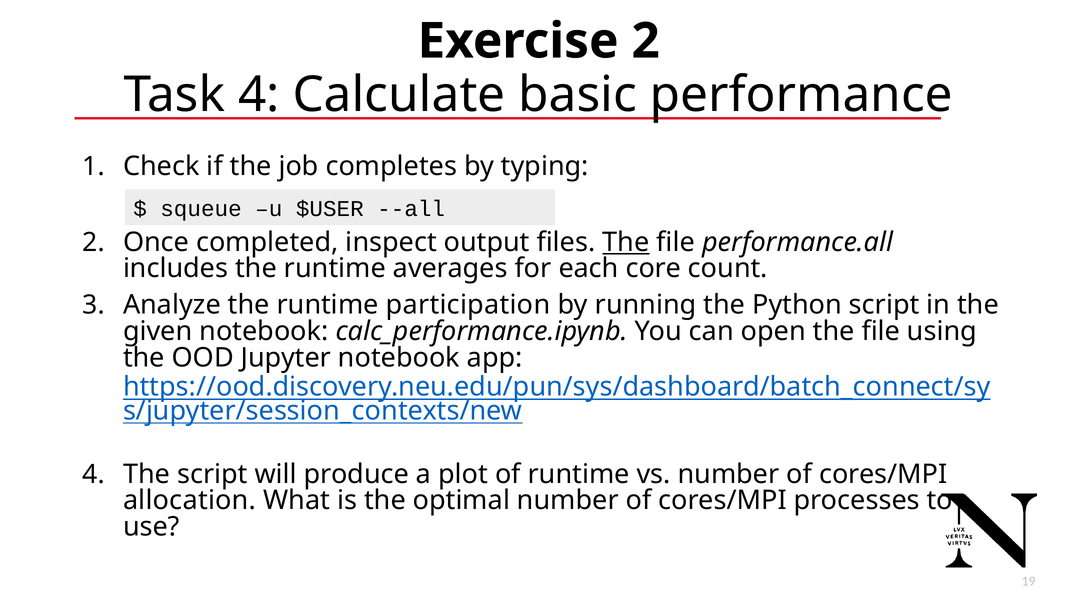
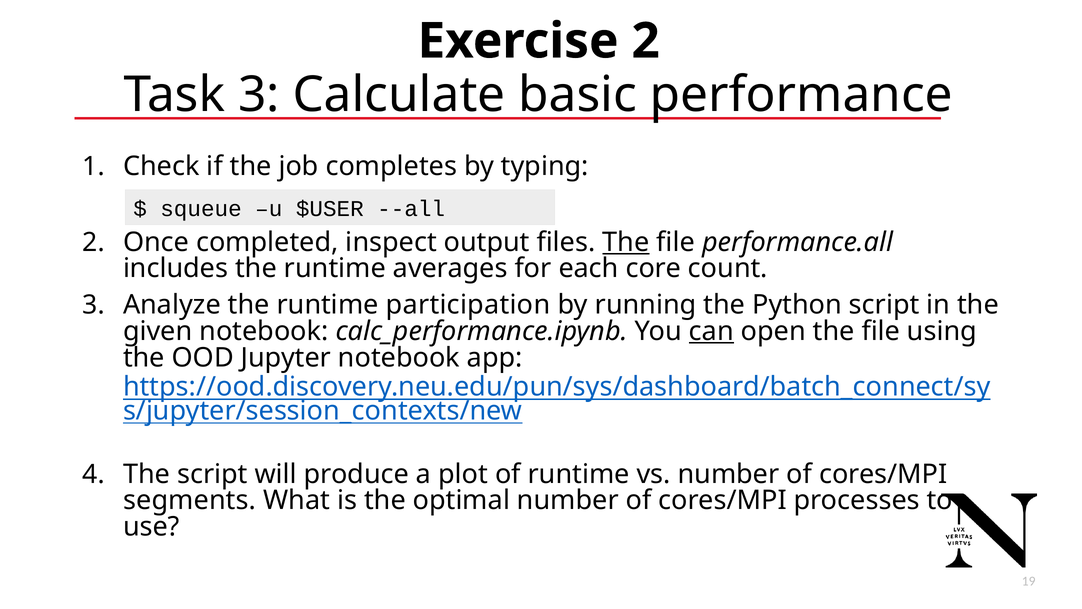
Task 4: 4 -> 3 (259, 95)
can underline: none -> present (711, 331)
allocation: allocation -> segments (190, 500)
